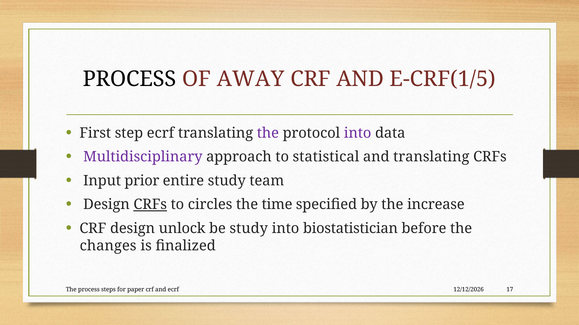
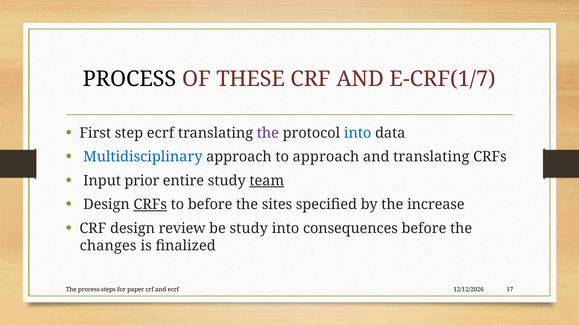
AWAY: AWAY -> THESE (251, 79)
E-CRF(1/5: E-CRF(1/5 -> E-CRF(1/7 (443, 79)
into colour: purple -> blue (358, 133)
Multidisciplinary colour: purple -> blue (143, 157)
to statistical: statistical -> approach (326, 157)
team underline: none -> present (267, 181)
to circles: circles -> before (210, 205)
time: time -> sites (277, 205)
unlock: unlock -> review (182, 229)
biostatistician: biostatistician -> consequences (350, 229)
